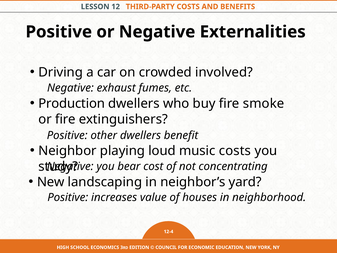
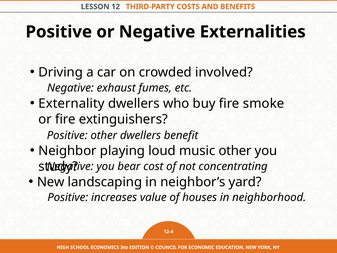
Production: Production -> Externality (72, 103)
music costs: costs -> other (235, 151)
